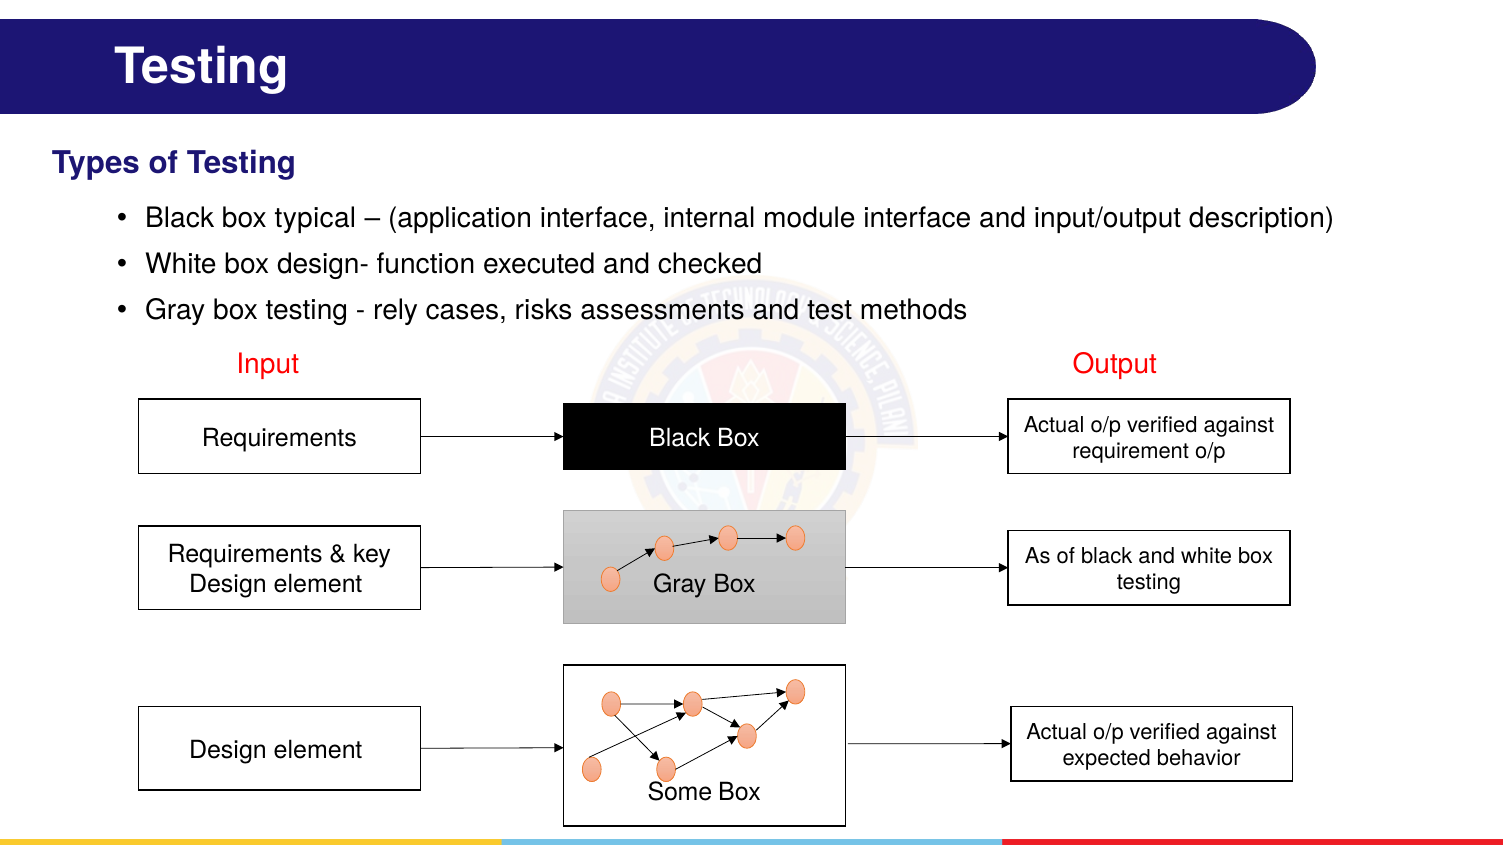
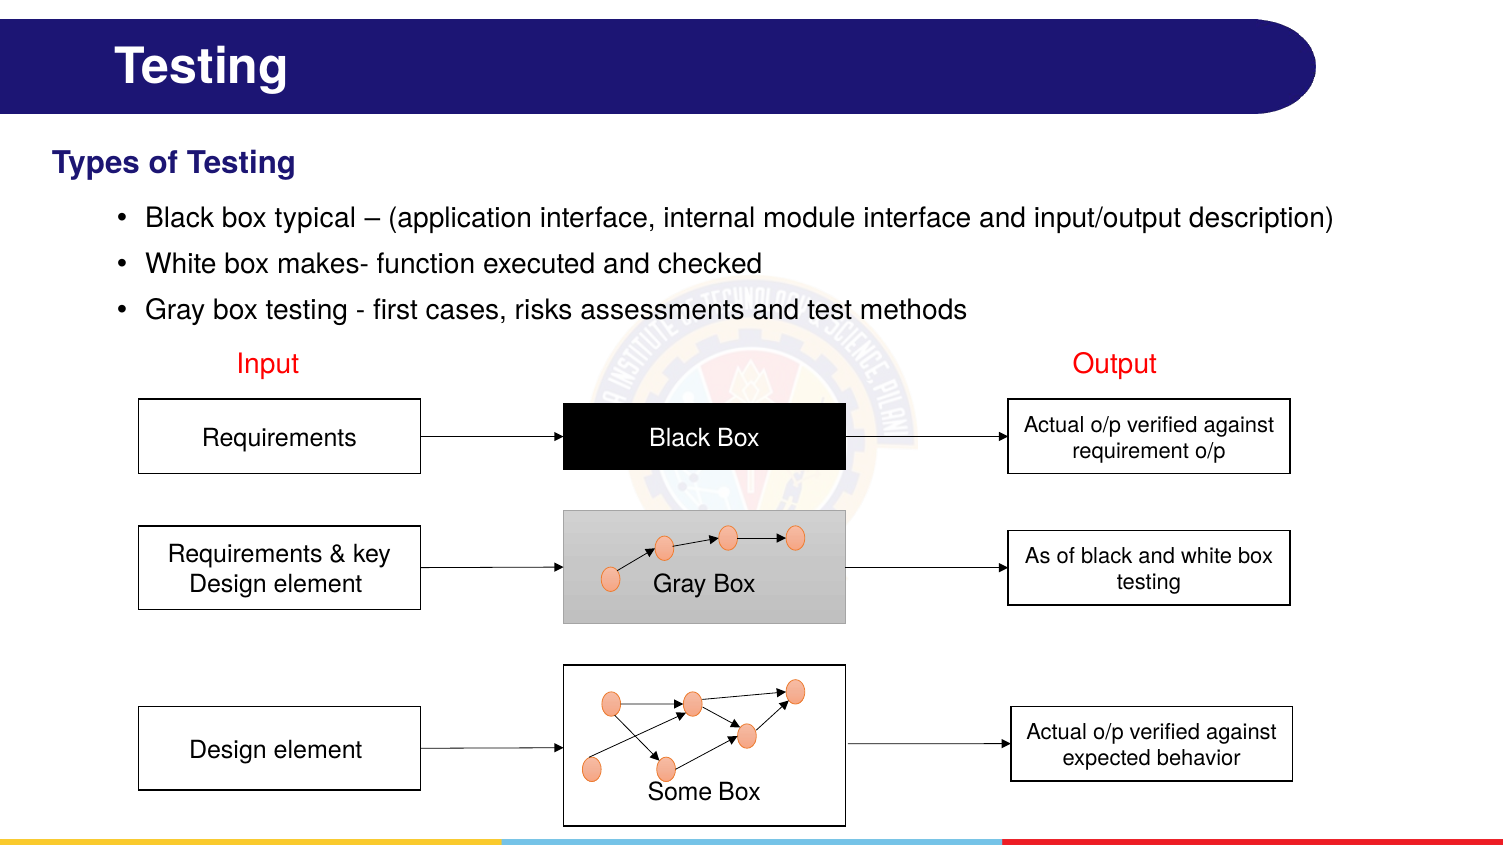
design-: design- -> makes- (323, 264)
rely: rely -> first (396, 310)
